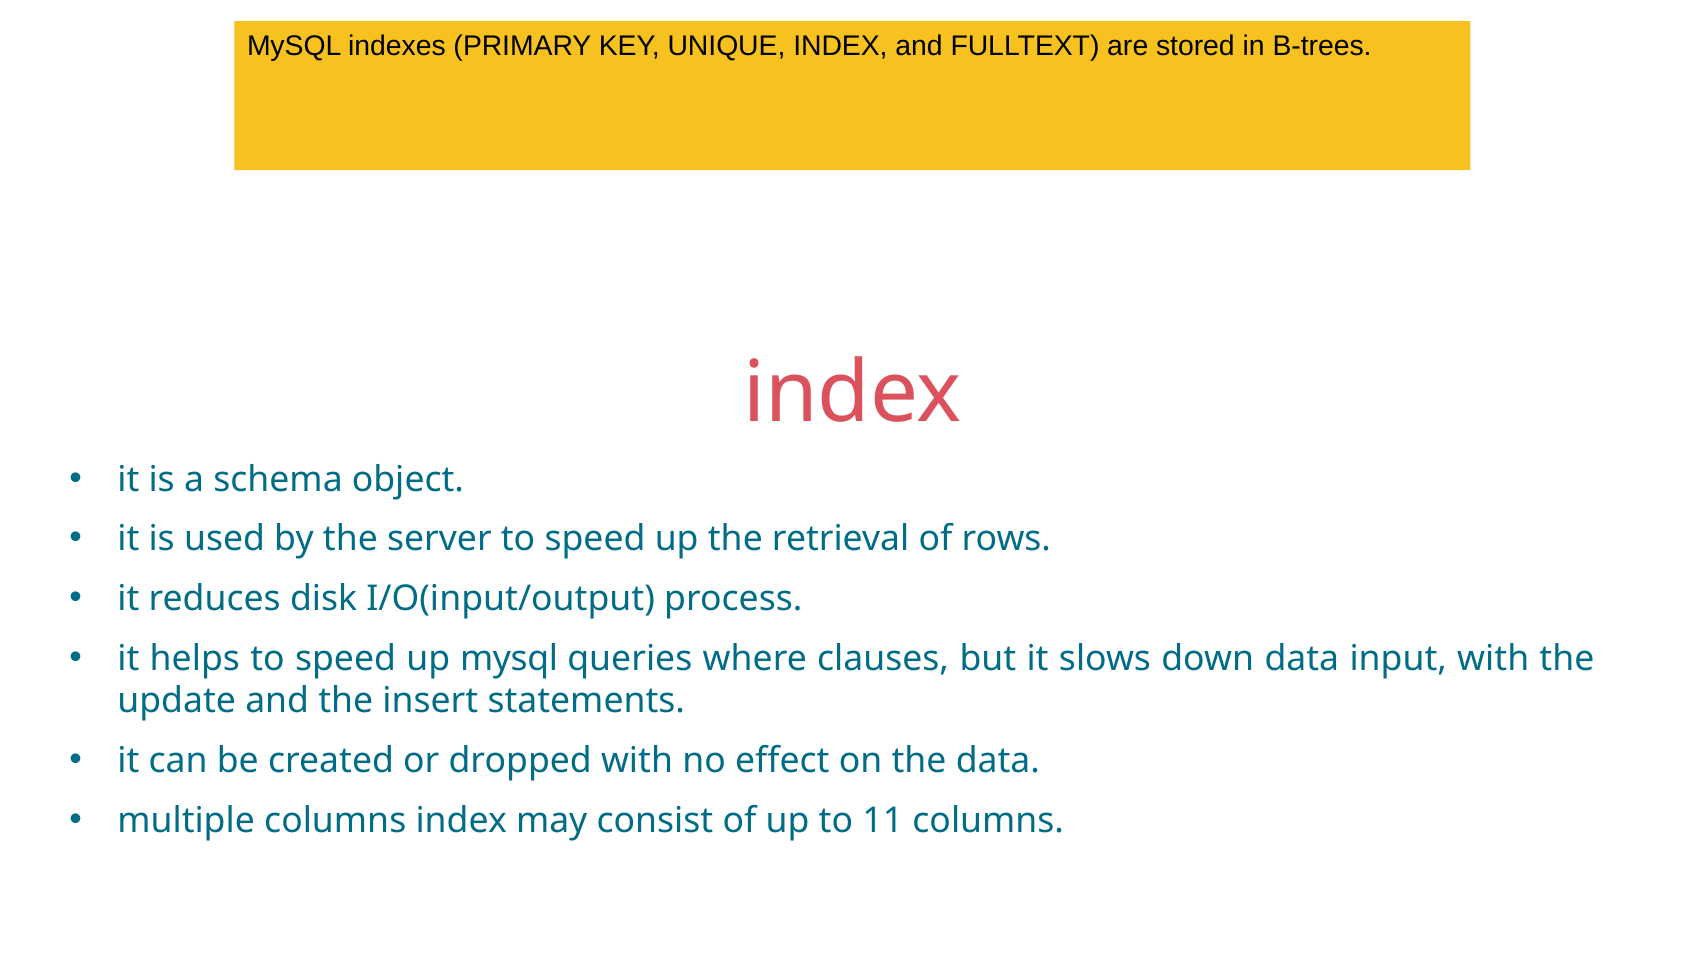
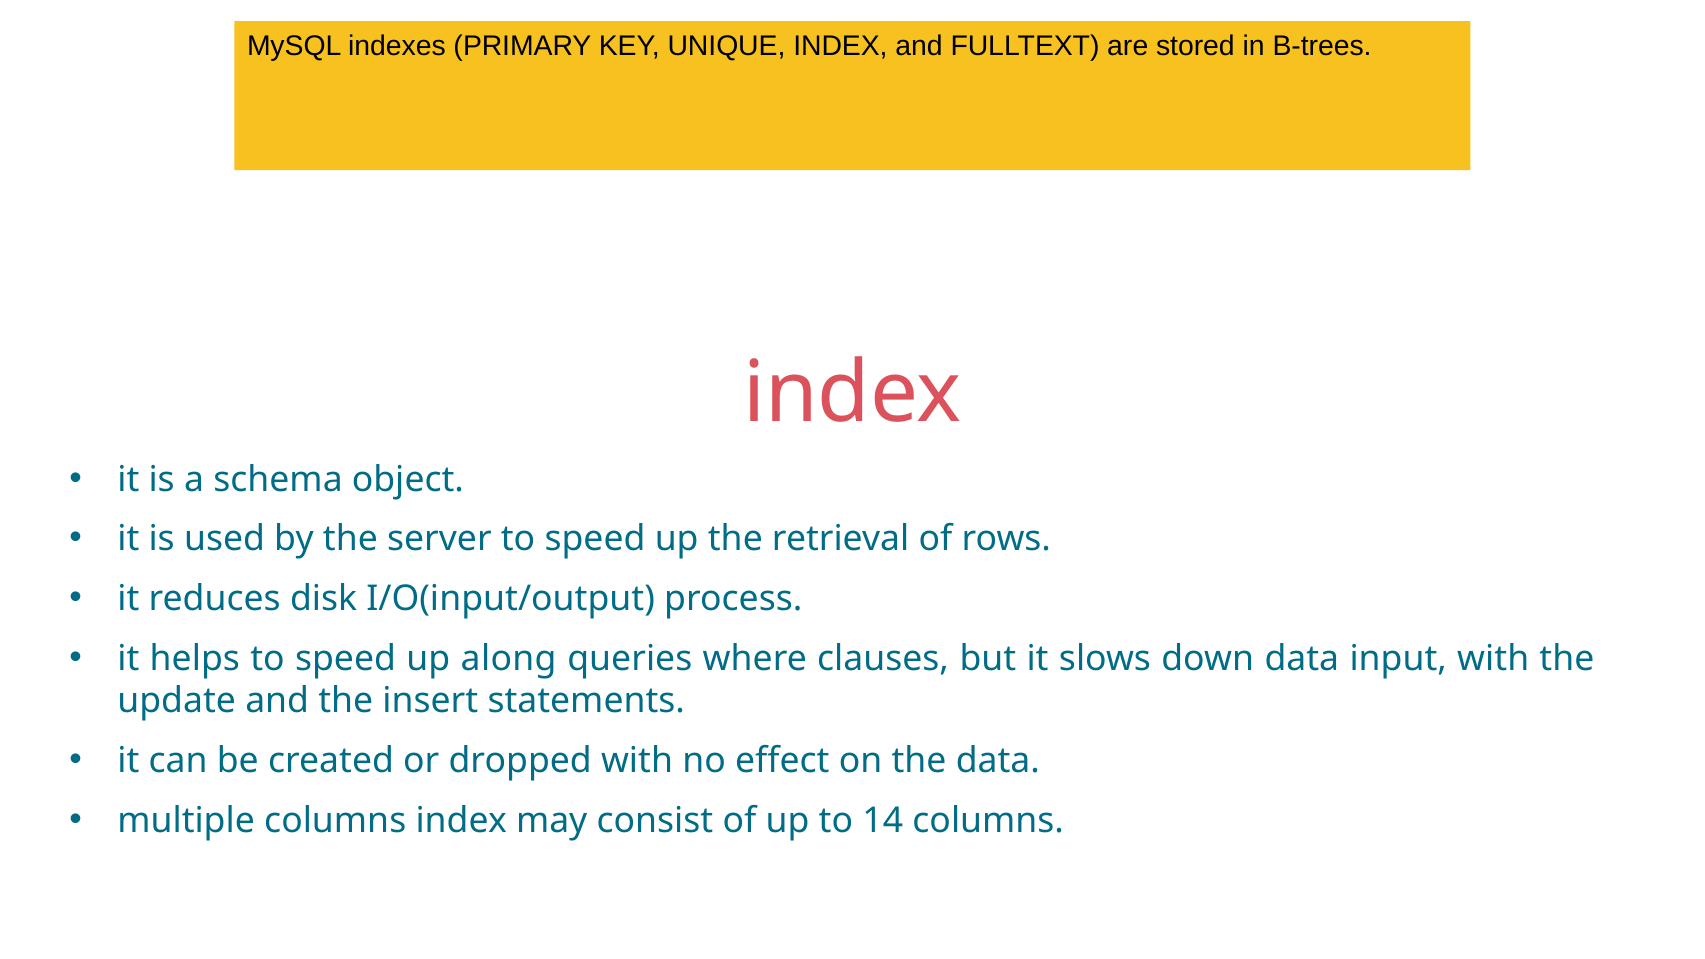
up mysql: mysql -> along (509, 658)
11: 11 -> 14 (883, 820)
